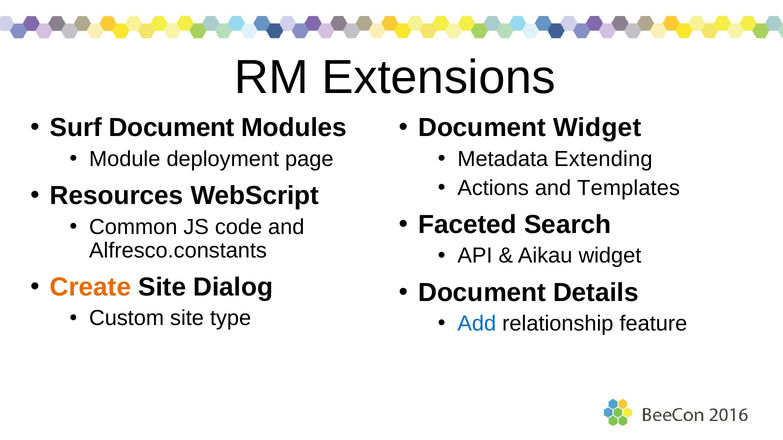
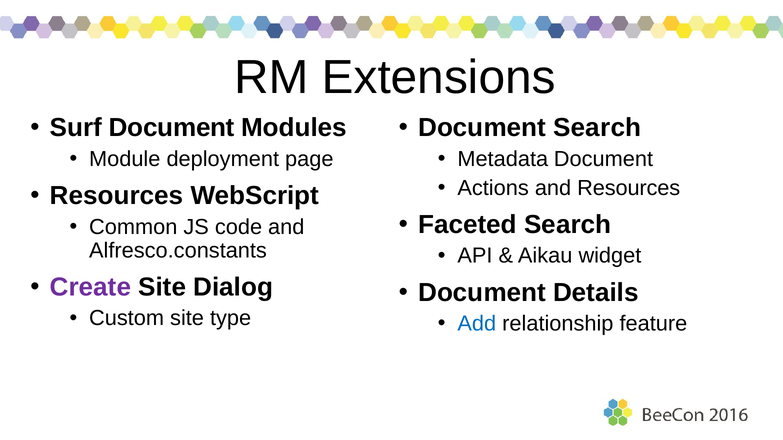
Document Widget: Widget -> Search (597, 128)
Metadata Extending: Extending -> Document (603, 159)
and Templates: Templates -> Resources (629, 188)
Create colour: orange -> purple (91, 287)
